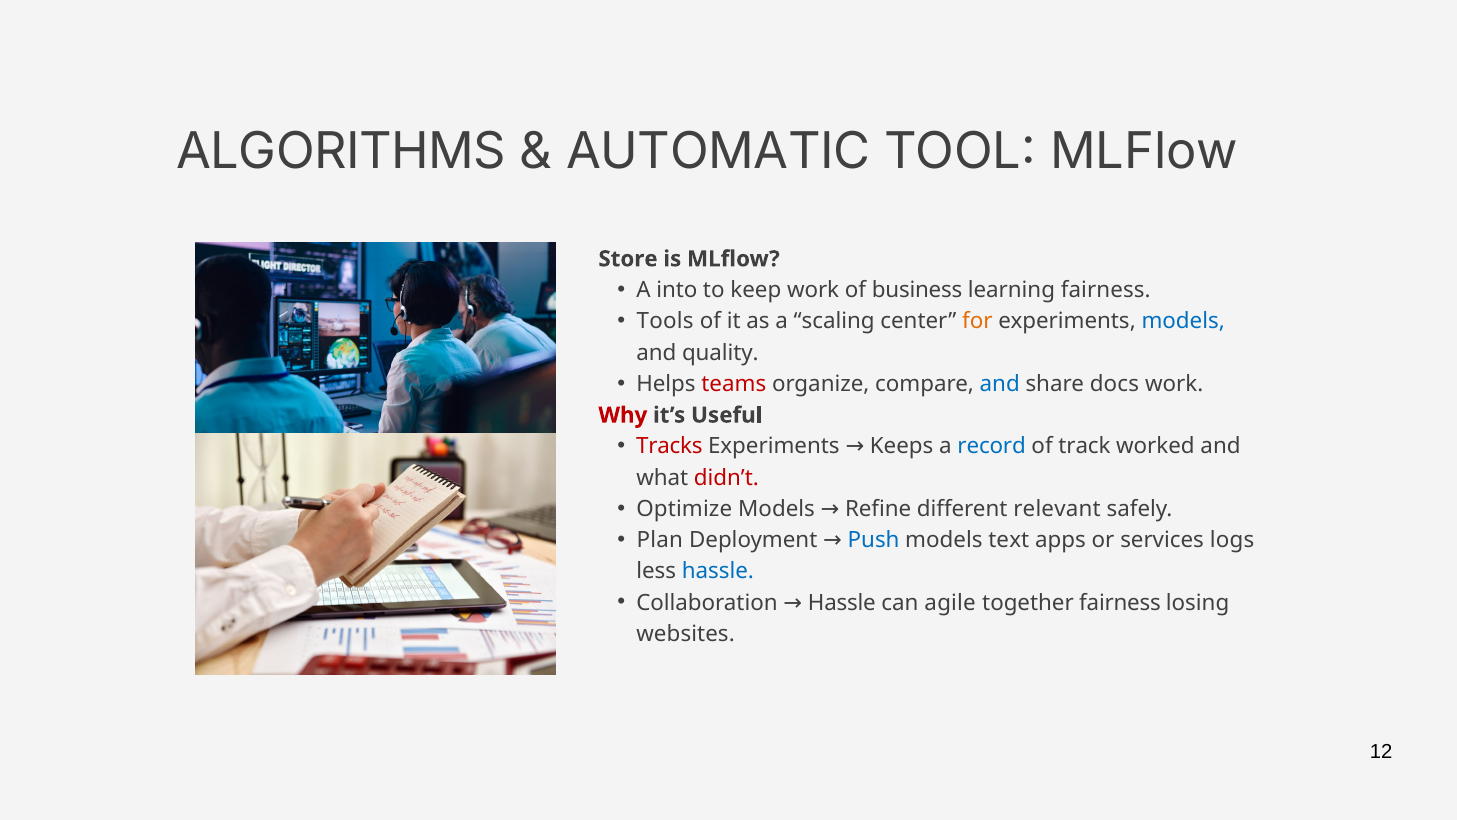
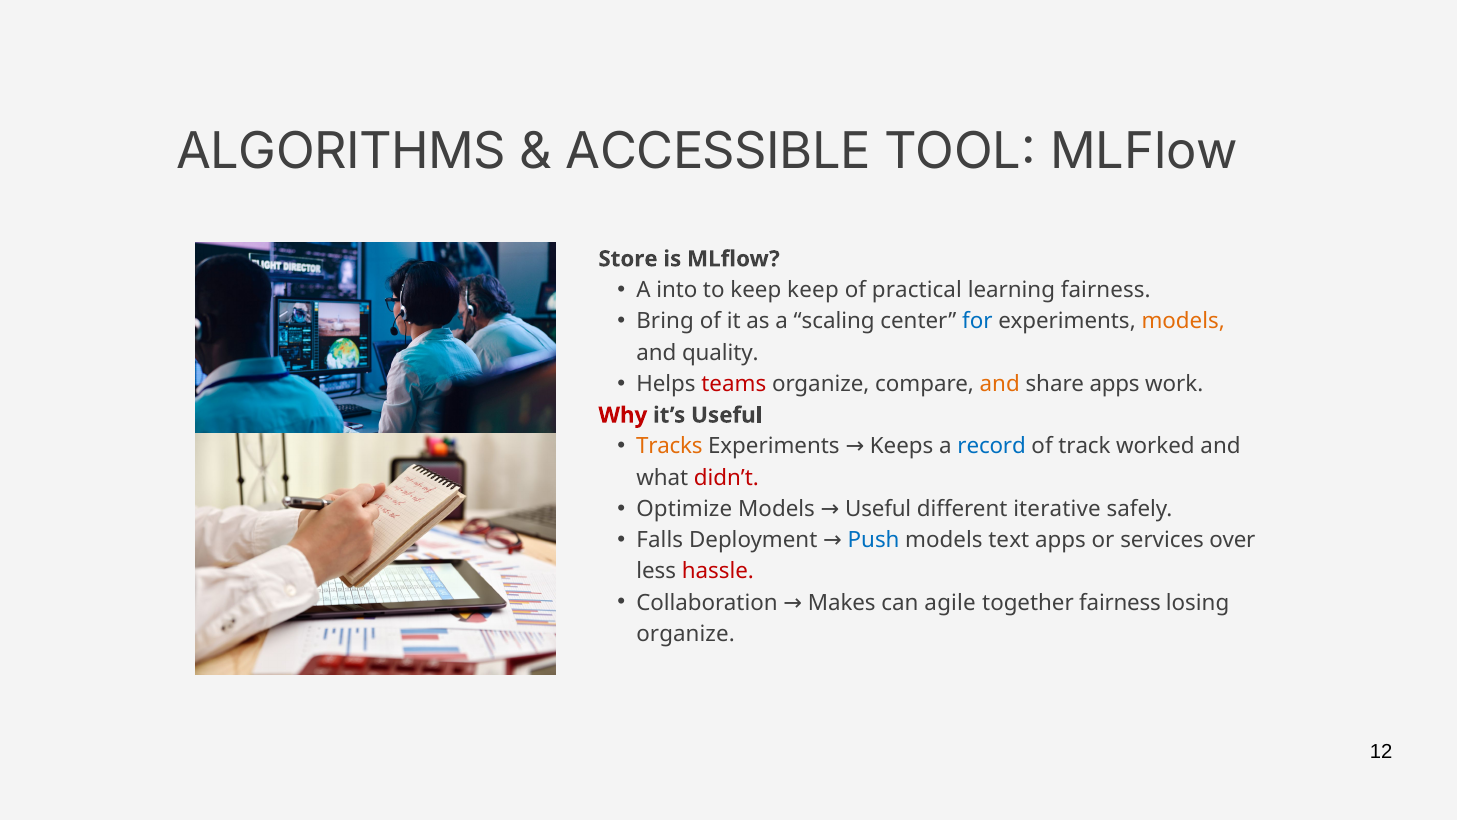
AUTOMATIC: AUTOMATIC -> ACCESSIBLE (718, 152)
keep work: work -> keep (813, 290)
business: business -> practical (917, 290)
Tools: Tools -> Bring (665, 321)
for colour: orange -> blue (977, 321)
models colour: blue -> orange (1183, 321)
and colour: blue -> orange (1000, 384)
share docs: docs -> apps (1115, 384)
Tracks colour: red -> orange (669, 446)
Models Refine: Refine -> Useful (878, 509)
relevant: relevant -> iterative (1057, 509)
Plan: Plan -> Falls (660, 540)
logs: logs -> over (1232, 540)
hassle colour: blue -> red (718, 571)
Collaboration Hassle: Hassle -> Makes (842, 602)
websites: websites -> organize (686, 634)
